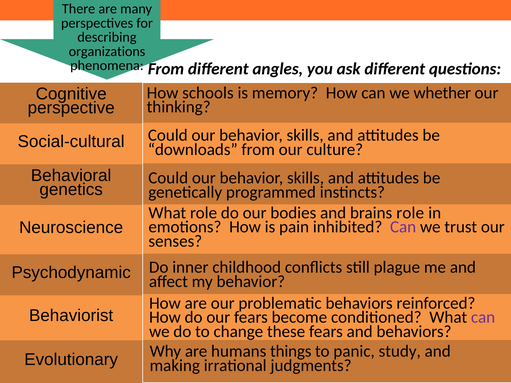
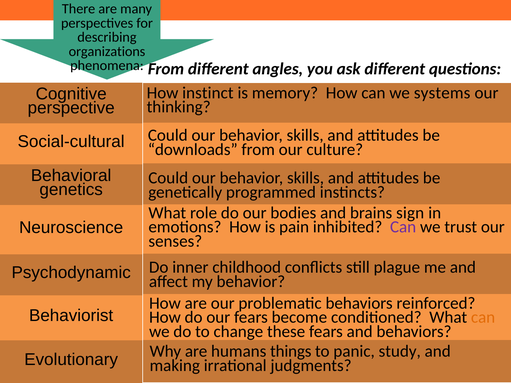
schools: schools -> instinct (208, 93)
whether: whether -> systems (442, 93)
brains role: role -> sign (410, 213)
can colour: purple -> orange (483, 318)
